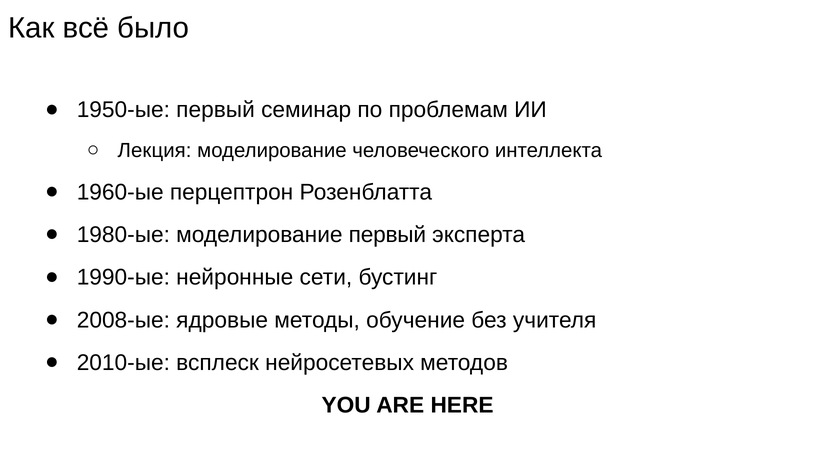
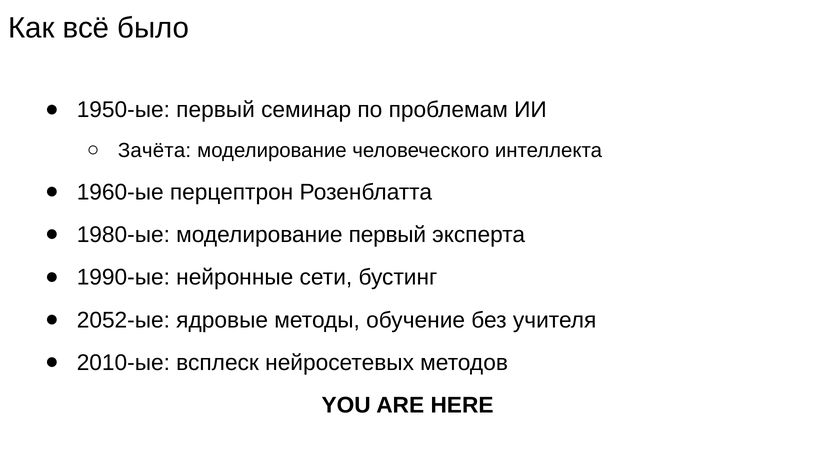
Лекция: Лекция -> Зачёта (154, 151)
2008-ые: 2008-ые -> 2052-ые (123, 320)
